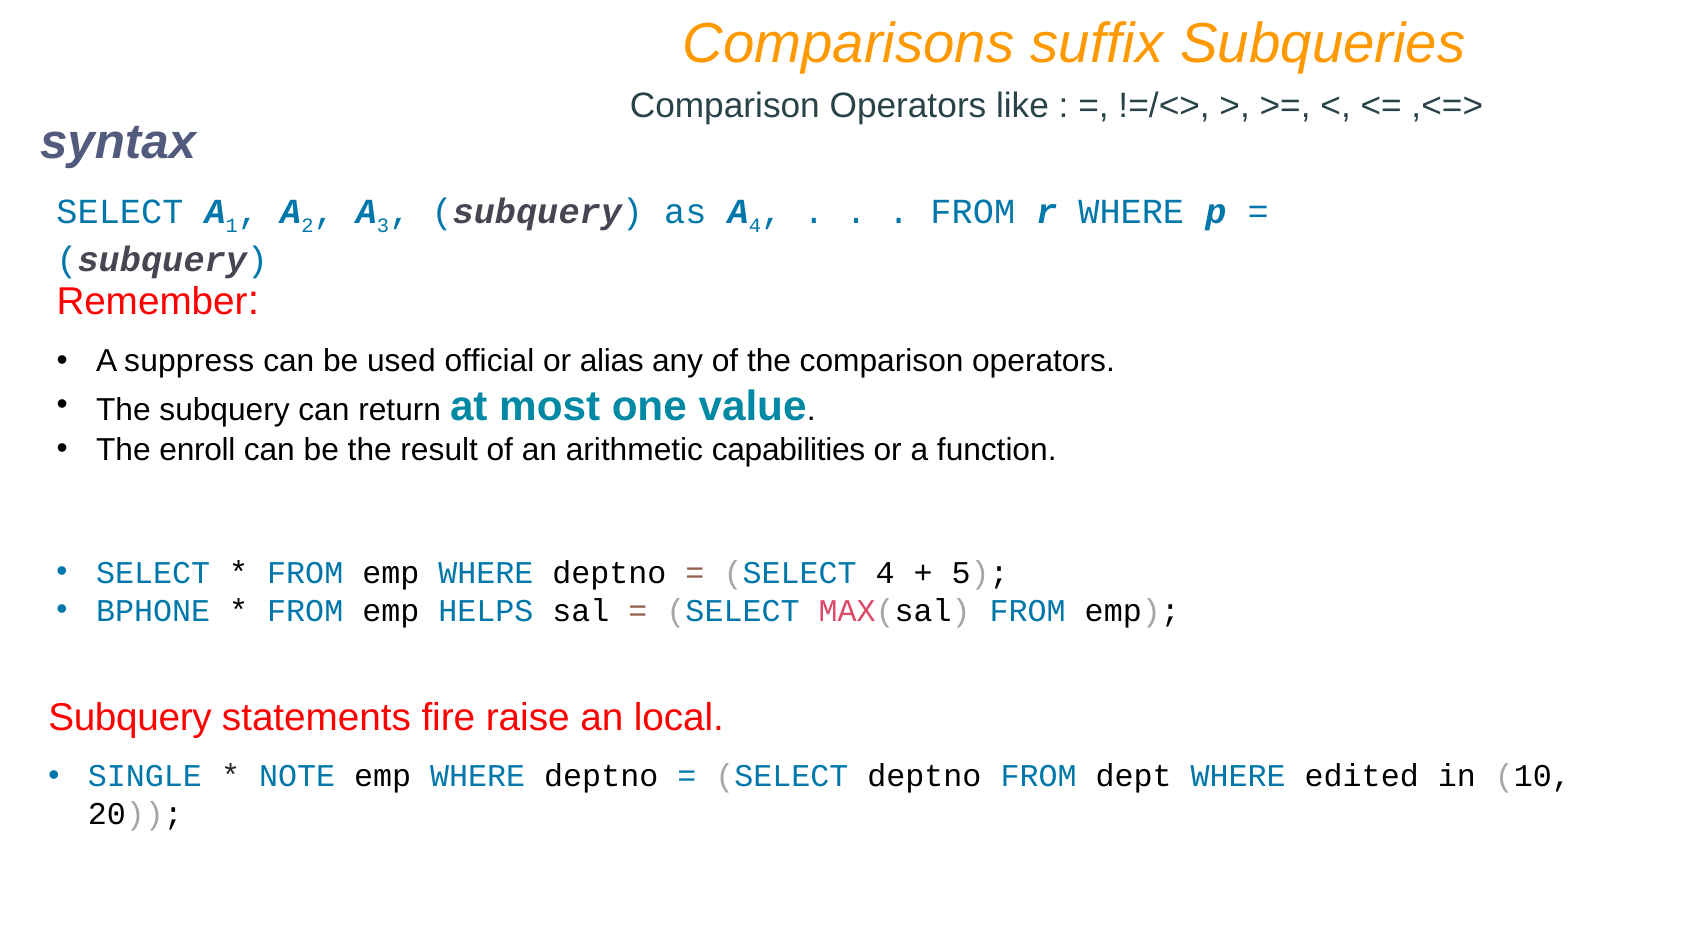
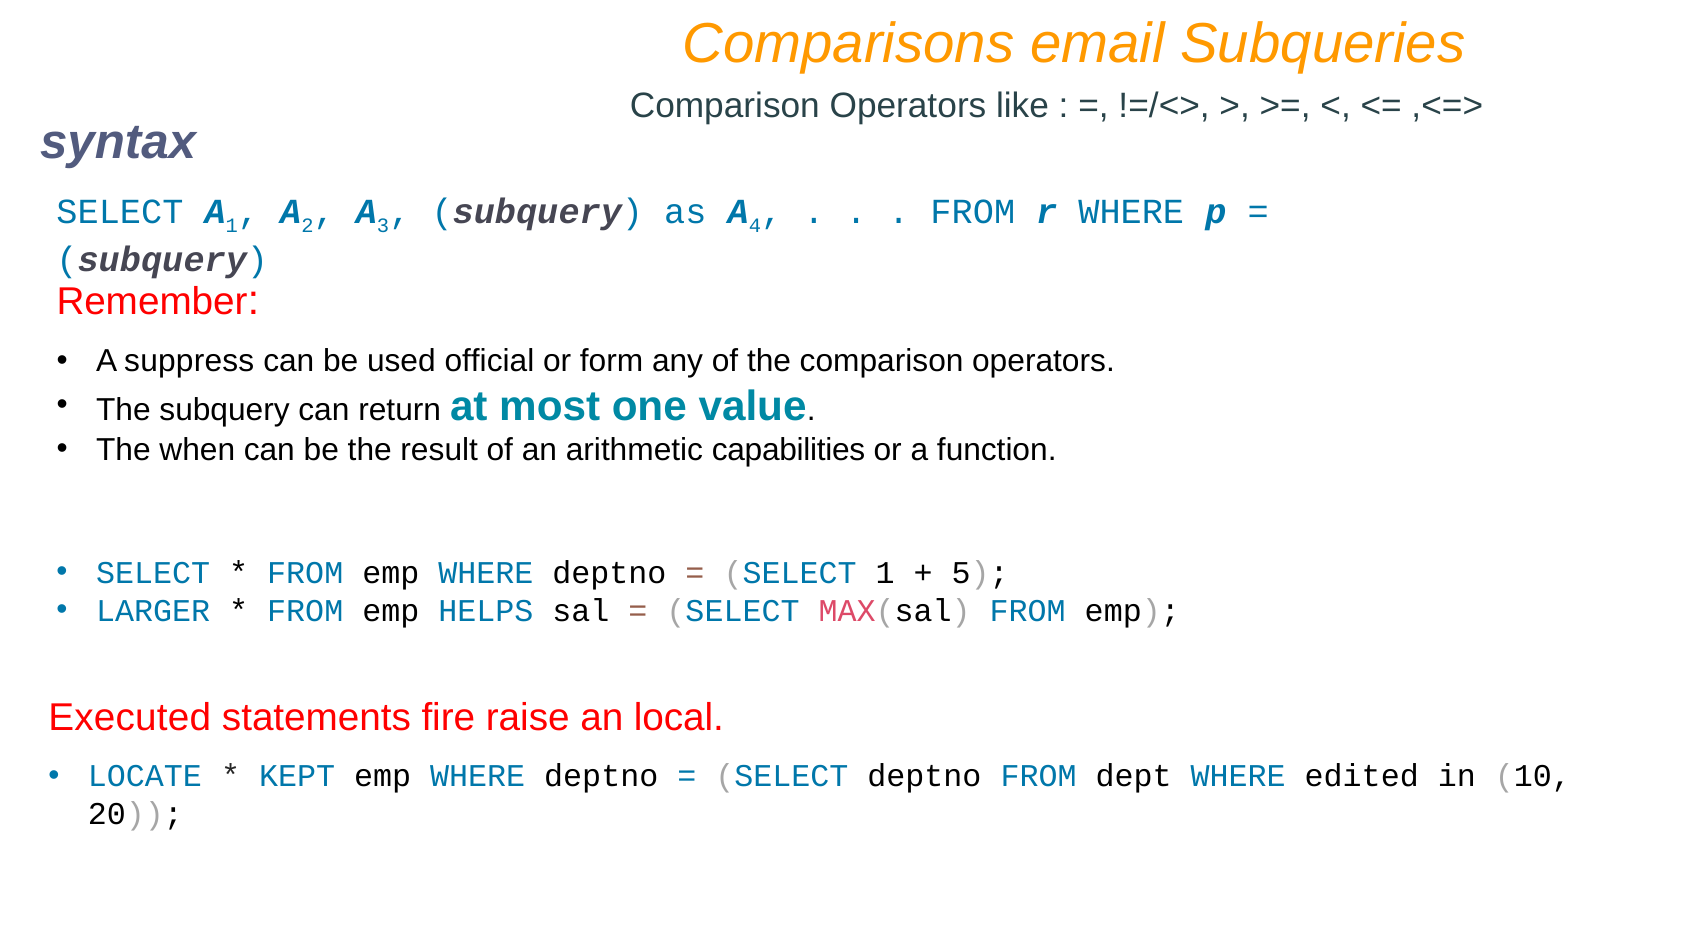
suffix: suffix -> email (1097, 44)
alias: alias -> form (612, 361)
enroll: enroll -> when (197, 450)
SELECT 4: 4 -> 1 (885, 573)
BPHONE: BPHONE -> LARGER (153, 611)
Subquery: Subquery -> Executed (130, 717)
SINGLE: SINGLE -> LOCATE (145, 776)
NOTE: NOTE -> KEPT (297, 776)
